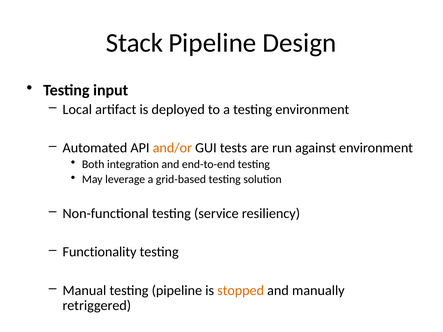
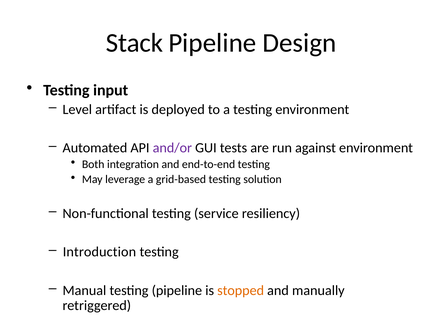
Local: Local -> Level (77, 110)
and/or colour: orange -> purple (172, 148)
Functionality: Functionality -> Introduction (99, 252)
